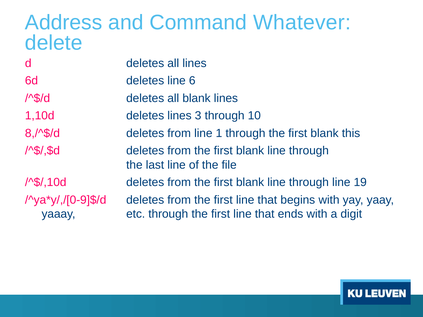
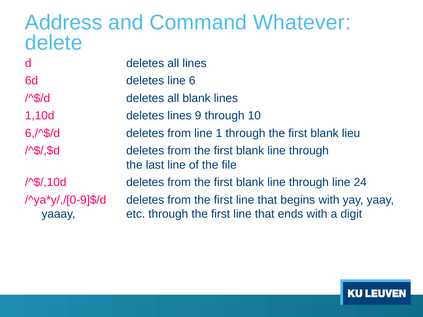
3: 3 -> 9 (198, 116)
8,/^$/d: 8,/^$/d -> 6,/^$/d (42, 133)
this: this -> lieu (351, 133)
19: 19 -> 24 (360, 182)
